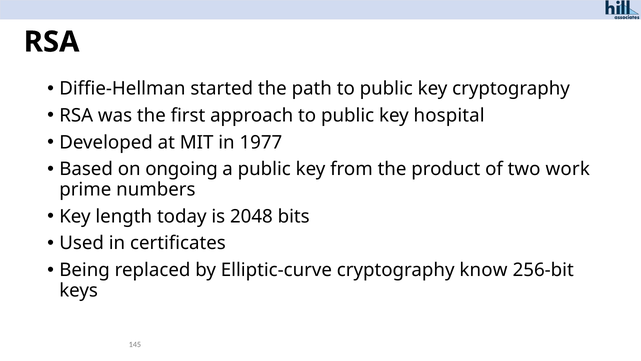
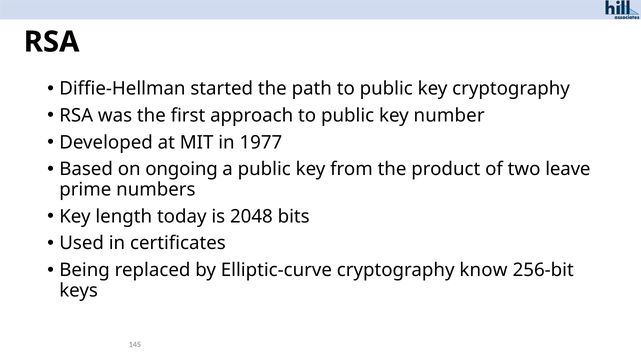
hospital: hospital -> number (449, 115)
work: work -> leave (568, 169)
